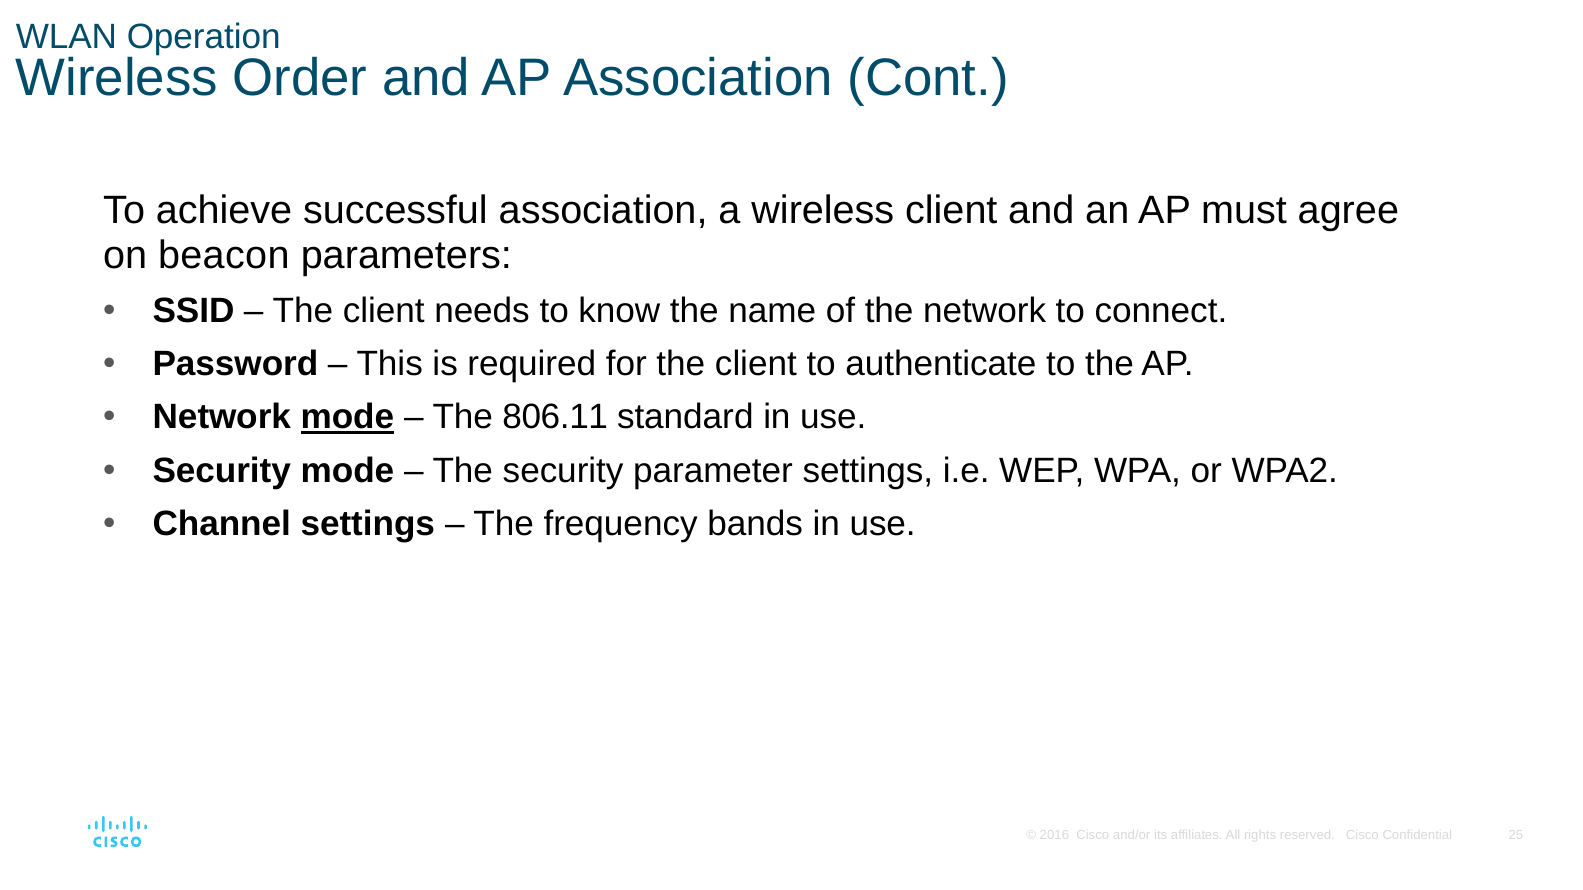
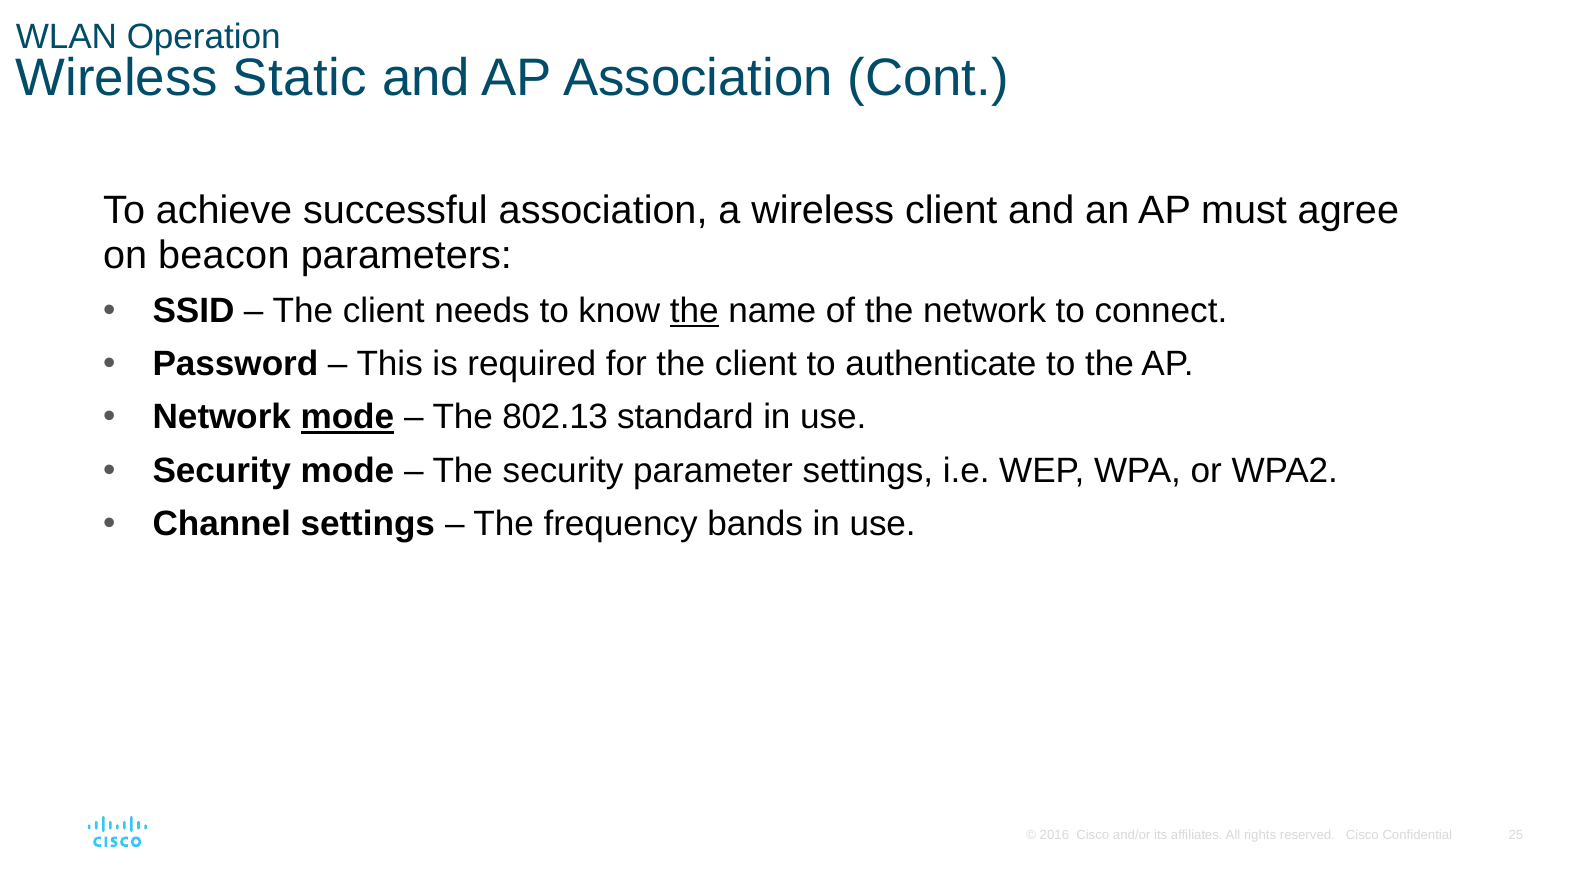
Order: Order -> Static (300, 78)
the underline: none -> present (694, 311)
806.11: 806.11 -> 802.13 (555, 418)
